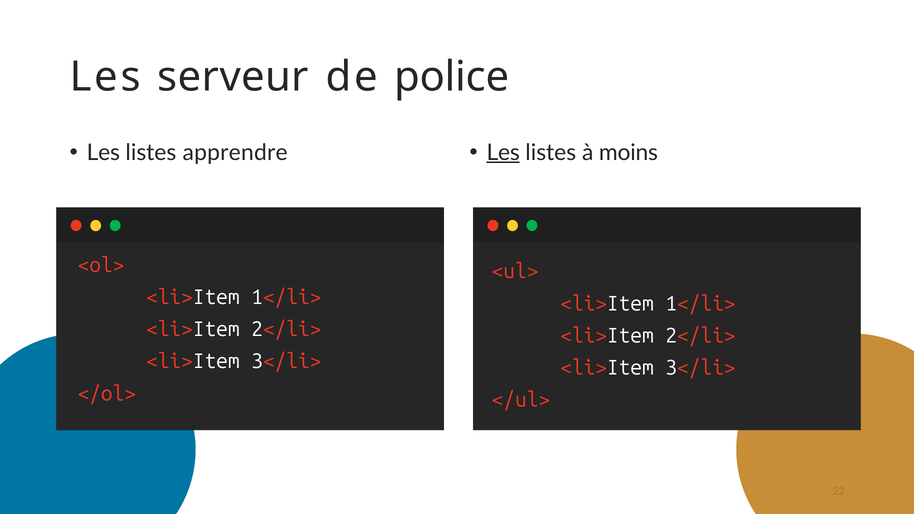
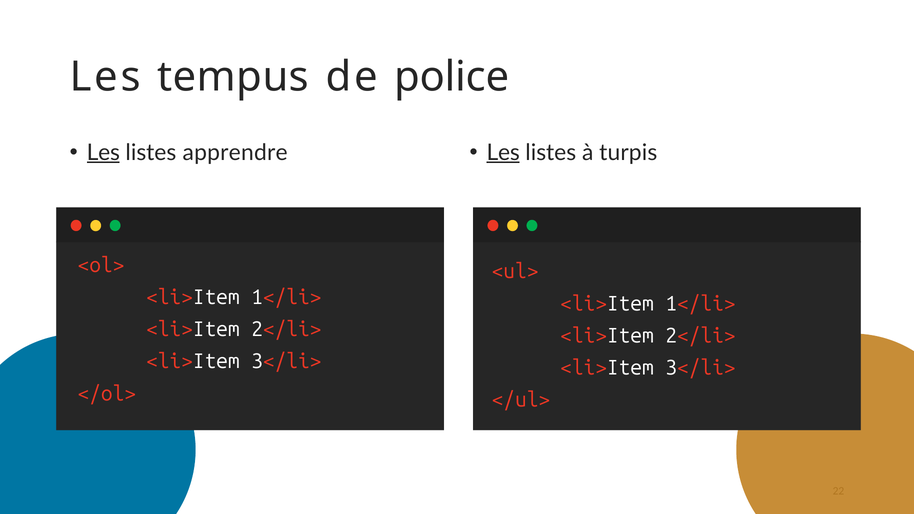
serveur: serveur -> tempus (233, 77)
Les underline: none -> present (103, 152)
moins: moins -> turpis (628, 152)
